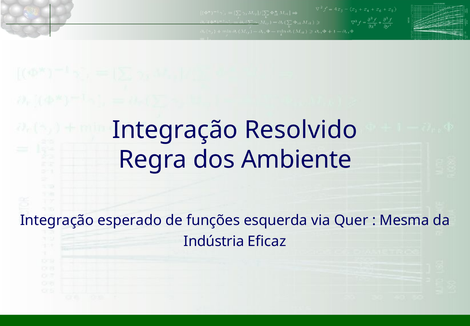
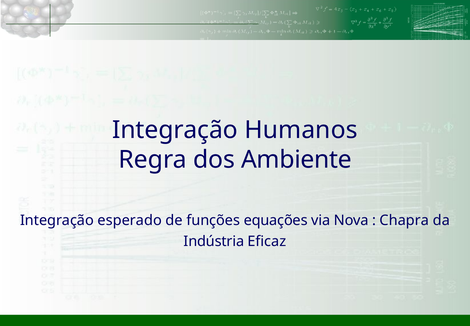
Resolvido: Resolvido -> Humanos (301, 130)
esquerda: esquerda -> equações (276, 220)
Quer: Quer -> Nova (351, 220)
Mesma: Mesma -> Chapra (404, 220)
